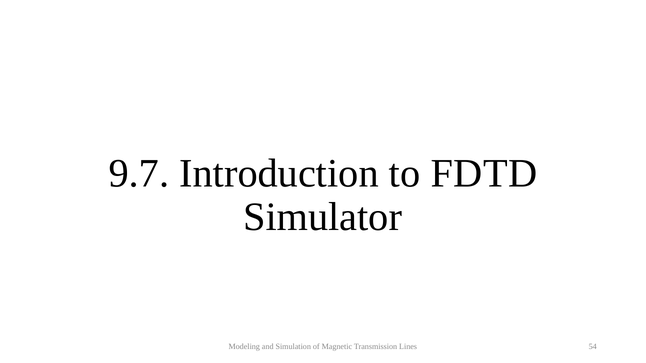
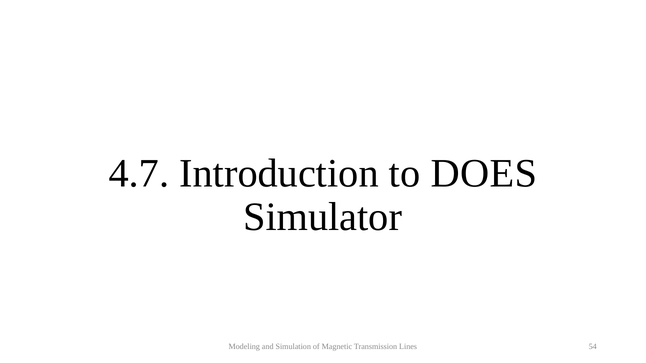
9.7: 9.7 -> 4.7 (139, 174)
FDTD: FDTD -> DOES (484, 174)
